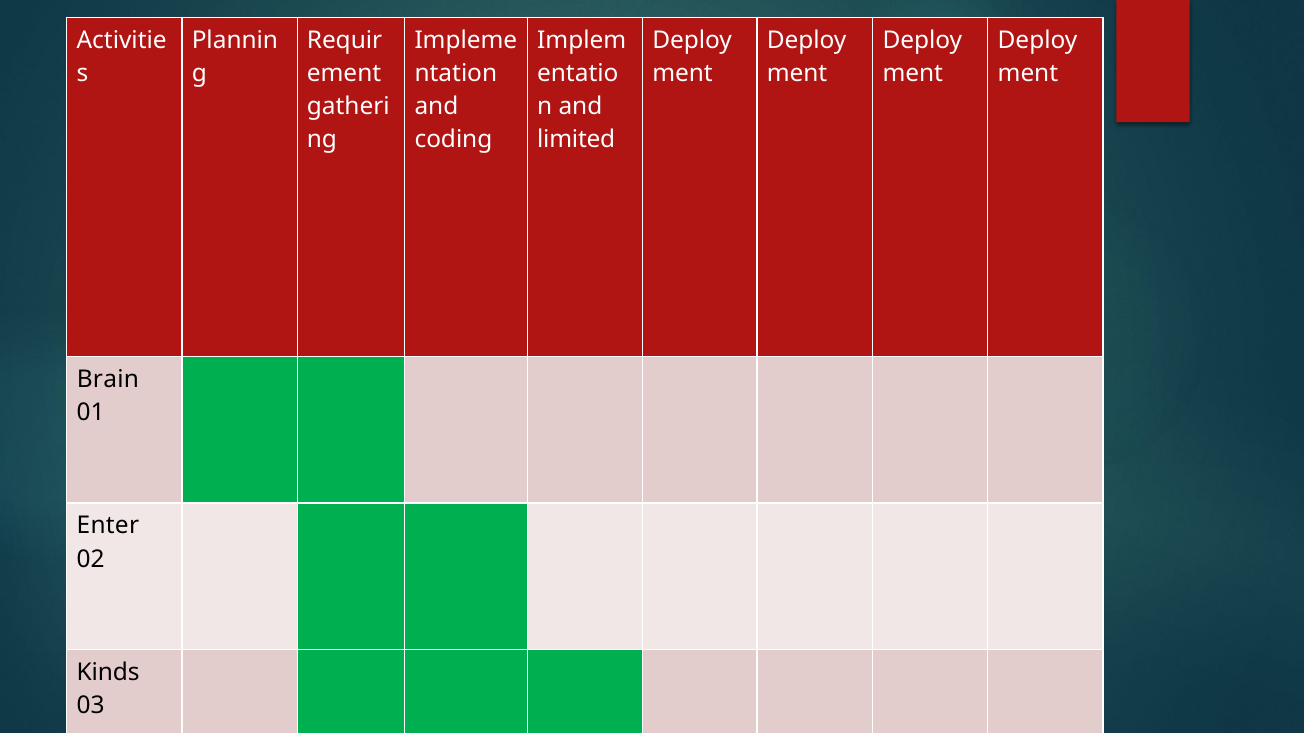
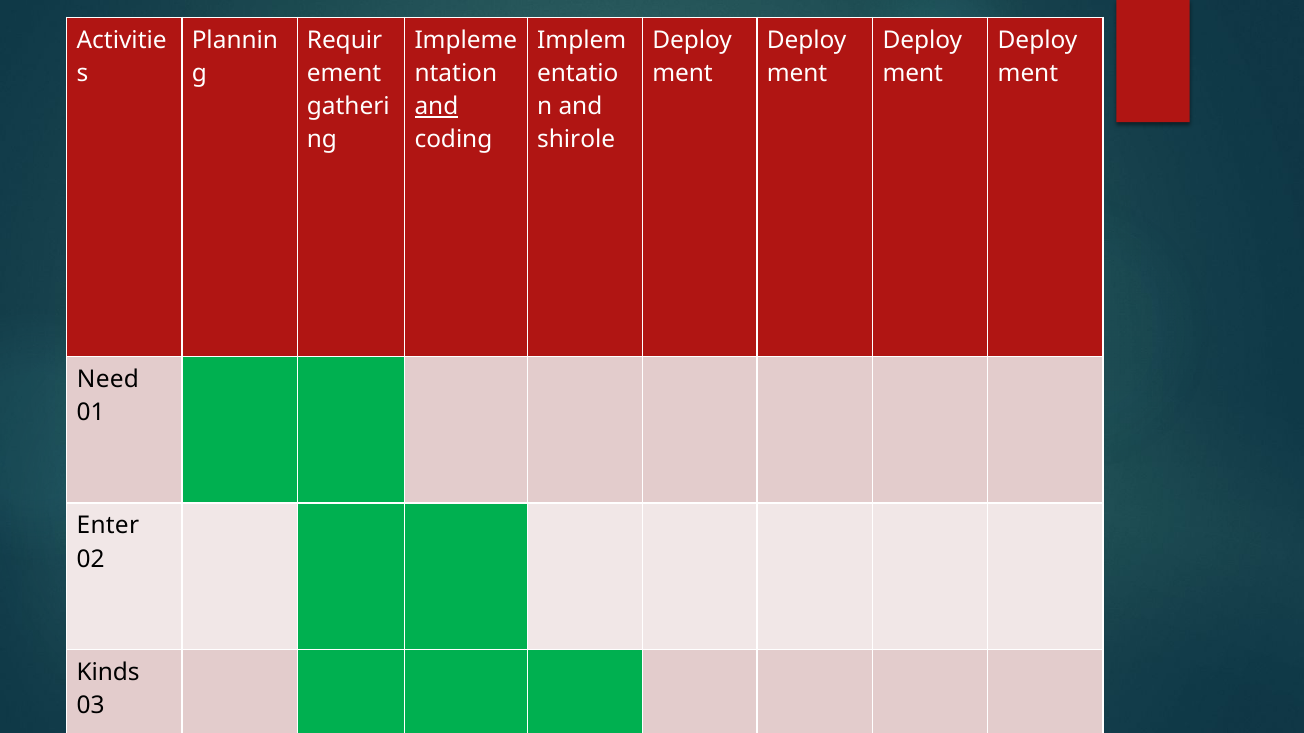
and underline: none -> present (436, 107)
limited: limited -> shirole (576, 140)
Brain: Brain -> Need (108, 379)
